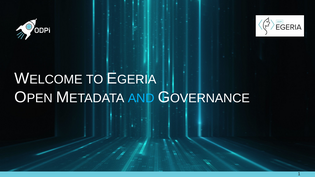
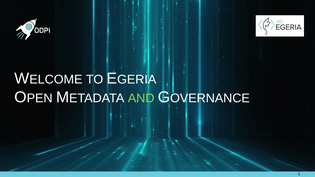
AND colour: light blue -> light green (141, 98)
